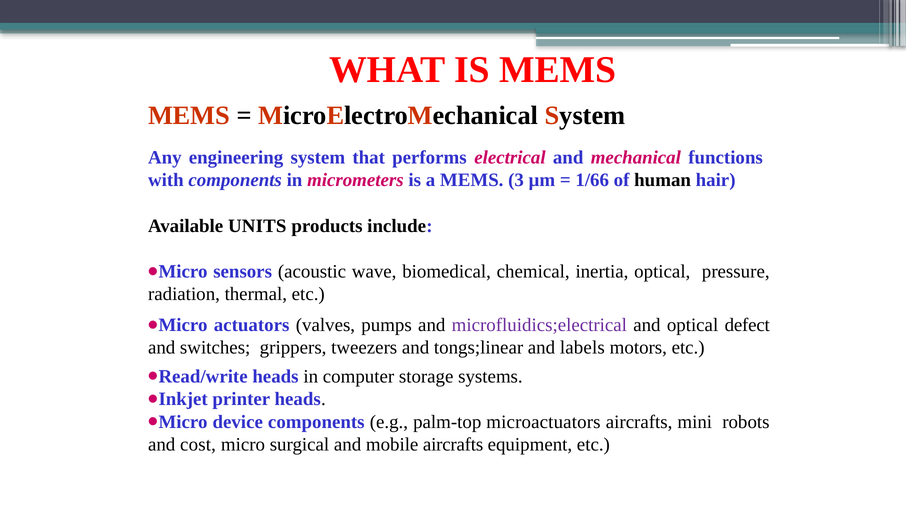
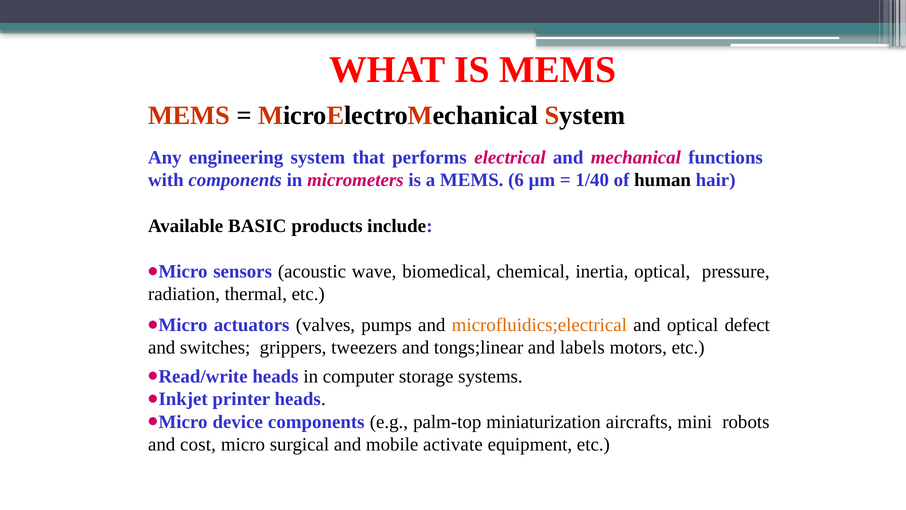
3: 3 -> 6 (516, 180)
1/66: 1/66 -> 1/40 (592, 180)
UNITS: UNITS -> BASIC (257, 226)
microfluidics;electrical colour: purple -> orange (539, 325)
microactuators: microactuators -> miniaturization (544, 421)
mobile aircrafts: aircrafts -> activate (453, 444)
